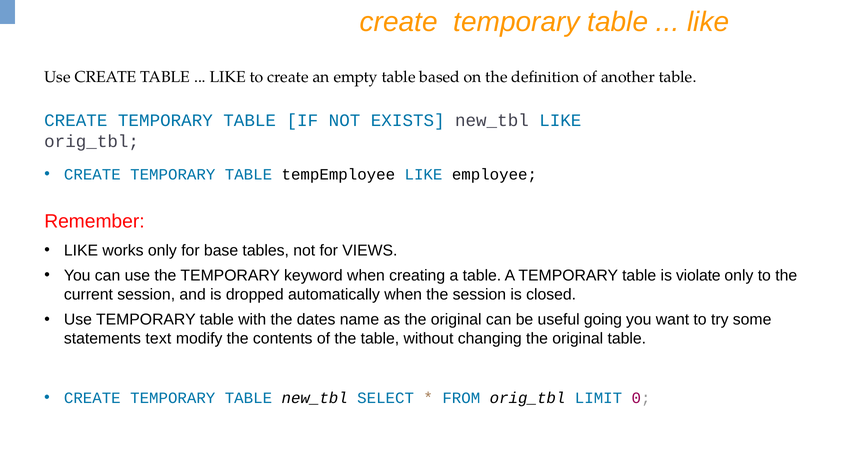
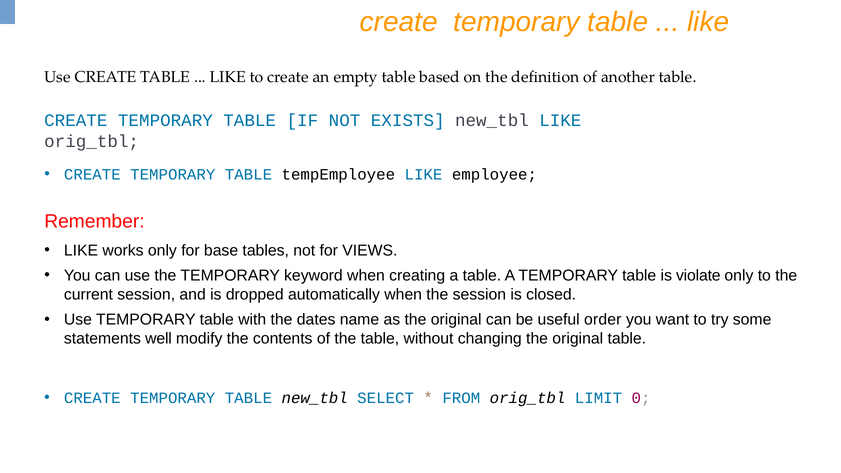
going: going -> order (603, 320)
text: text -> well (159, 339)
